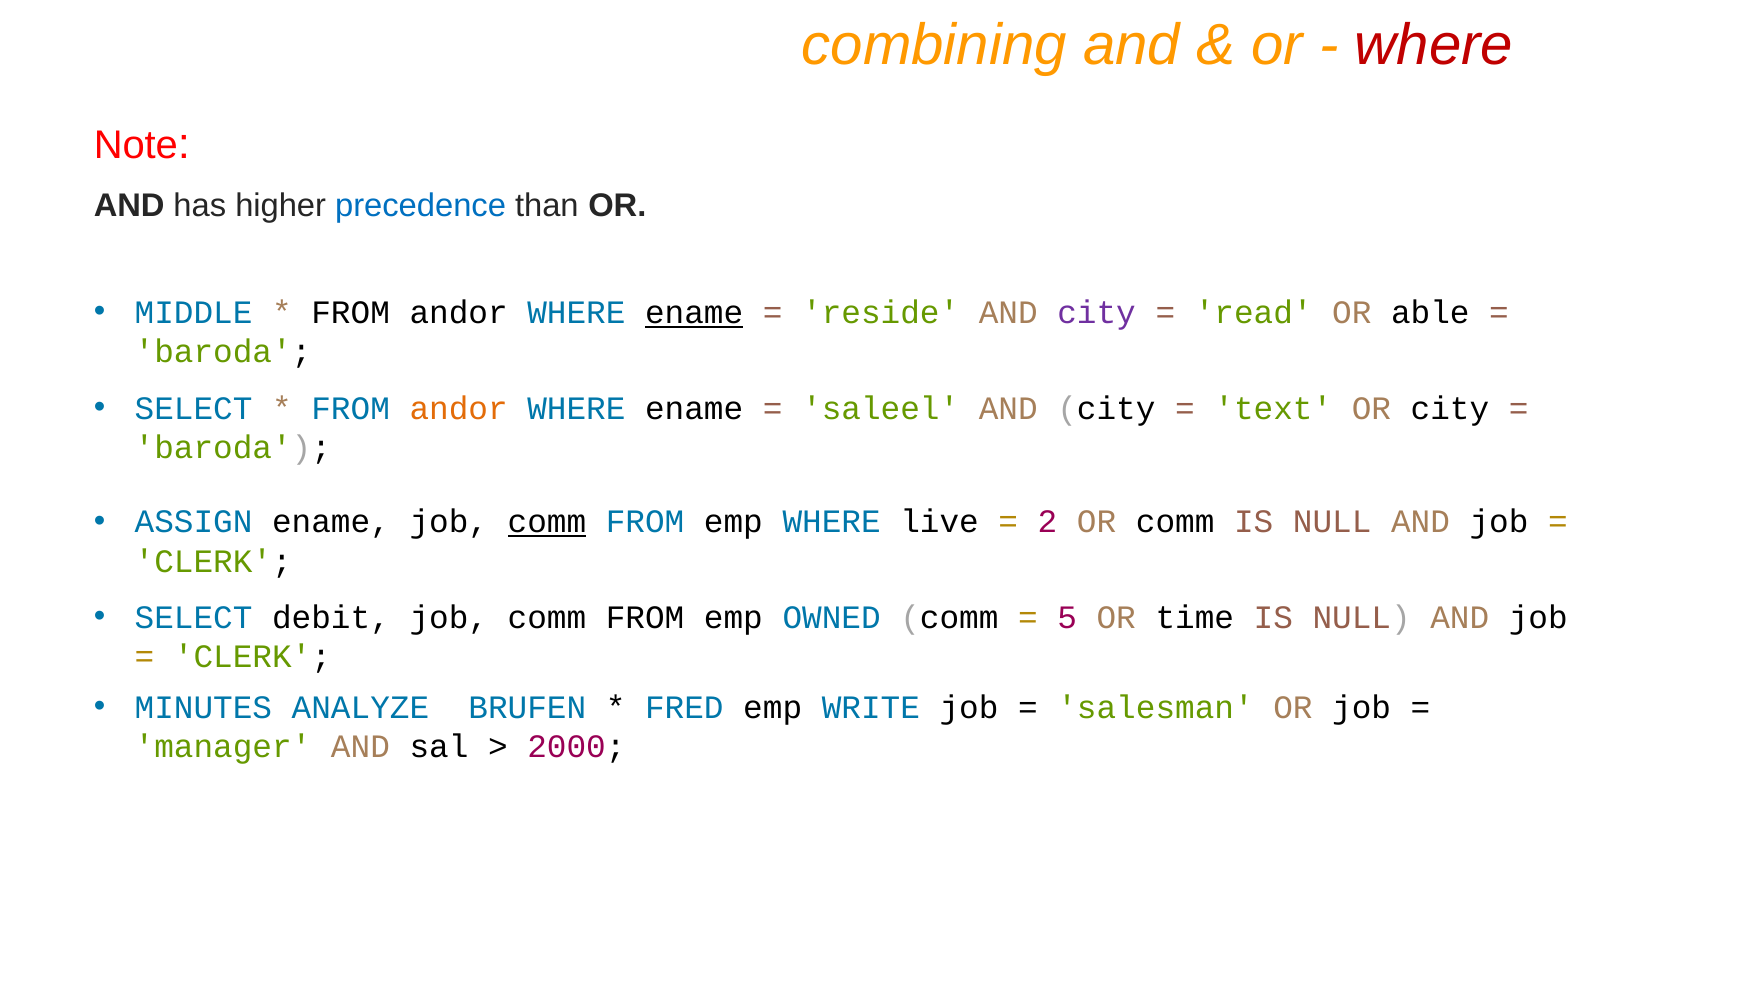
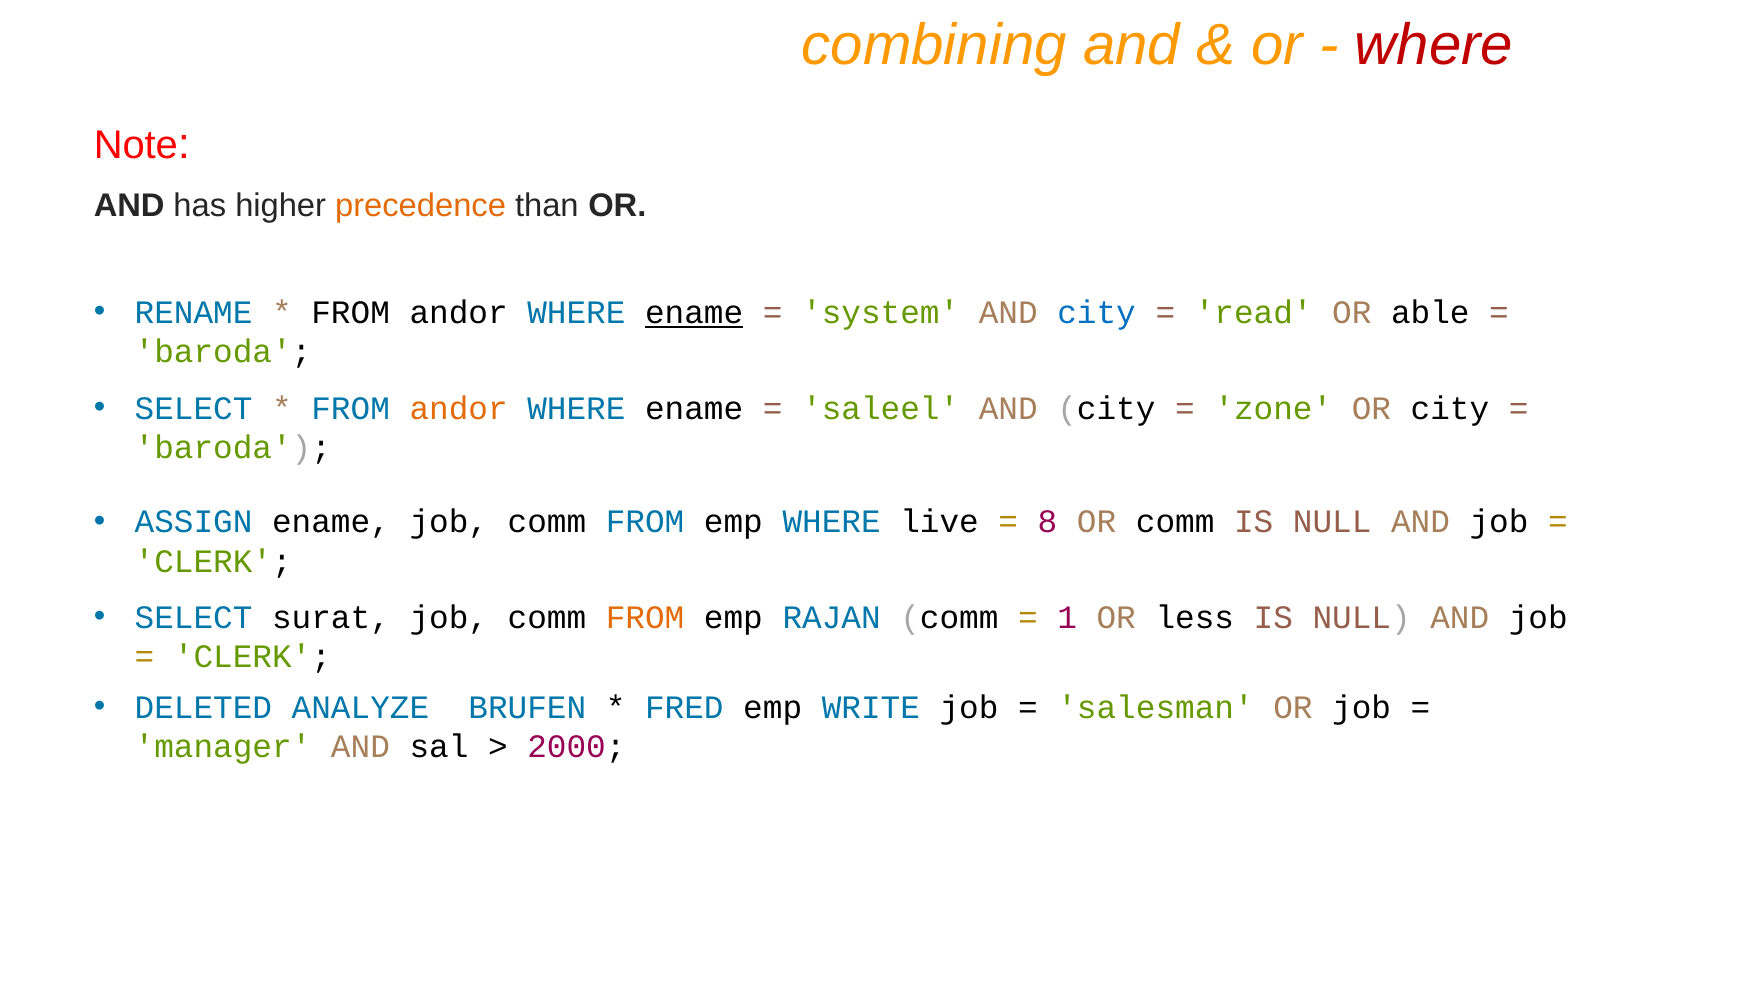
precedence colour: blue -> orange (421, 206)
MIDDLE: MIDDLE -> RENAME (194, 313)
reside: reside -> system (881, 313)
city colour: purple -> blue (1097, 313)
text: text -> zone (1273, 409)
comm underline: present -> none (547, 522)
2: 2 -> 8 (1048, 522)
debit: debit -> surat (331, 618)
FROM colour: black -> orange (645, 618)
OWNED: OWNED -> RAJAN (832, 618)
5: 5 -> 1 (1067, 618)
time: time -> less (1195, 618)
MINUTES: MINUTES -> DELETED (203, 708)
